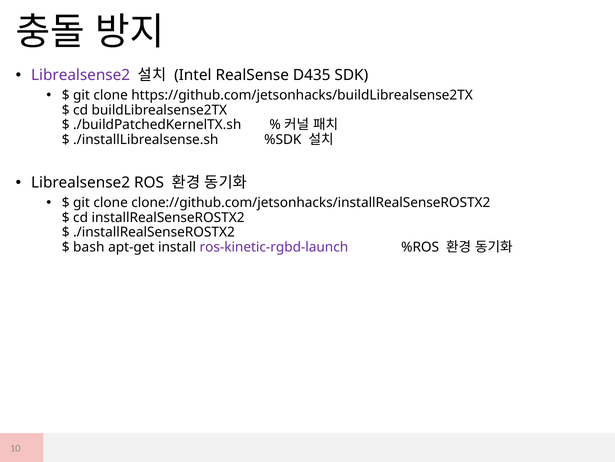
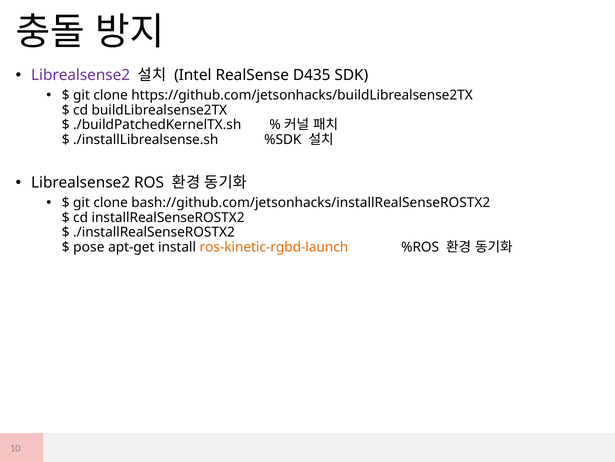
clone://github.com/jetsonhacks/installRealSenseROSTX2: clone://github.com/jetsonhacks/installRealSenseROSTX2 -> bash://github.com/jetsonhacks/installRealSenseROSTX2 (311, 203)
bash: bash -> pose (89, 247)
ros-kinetic-rgbd-launch colour: purple -> orange (274, 247)
